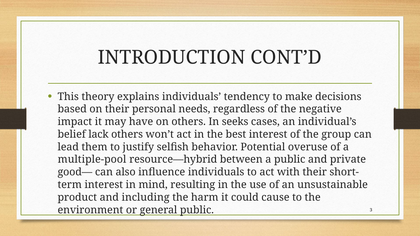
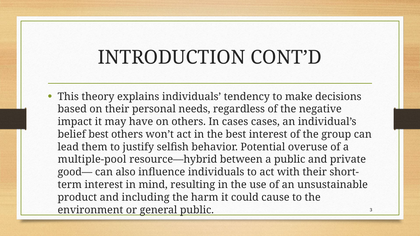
In seeks: seeks -> cases (235, 122)
belief lack: lack -> best (99, 134)
